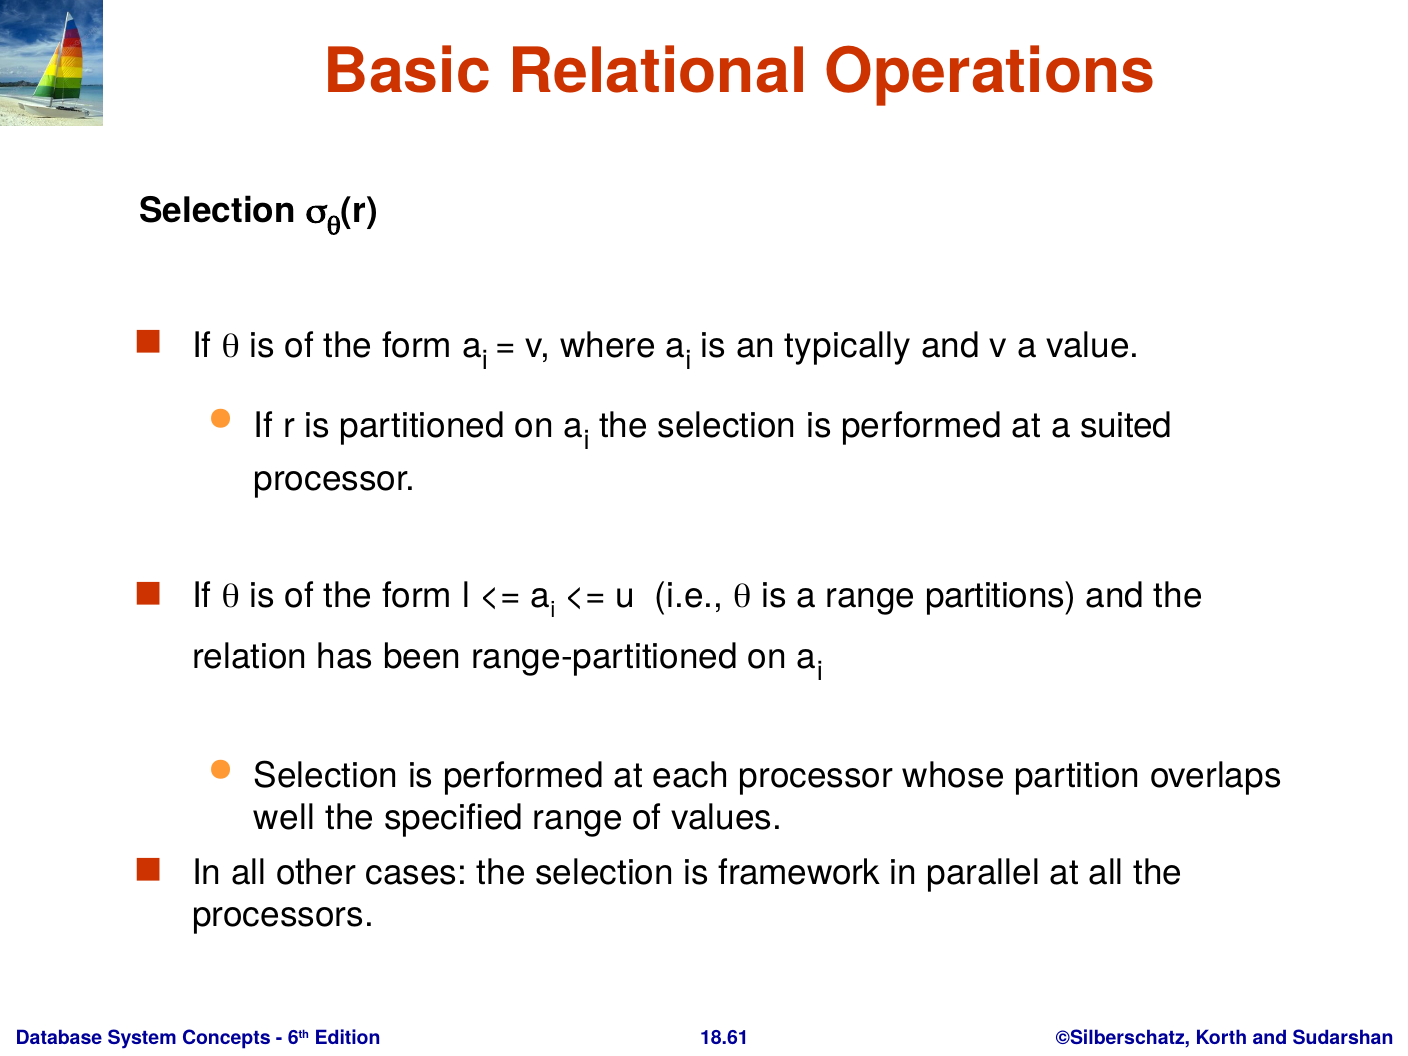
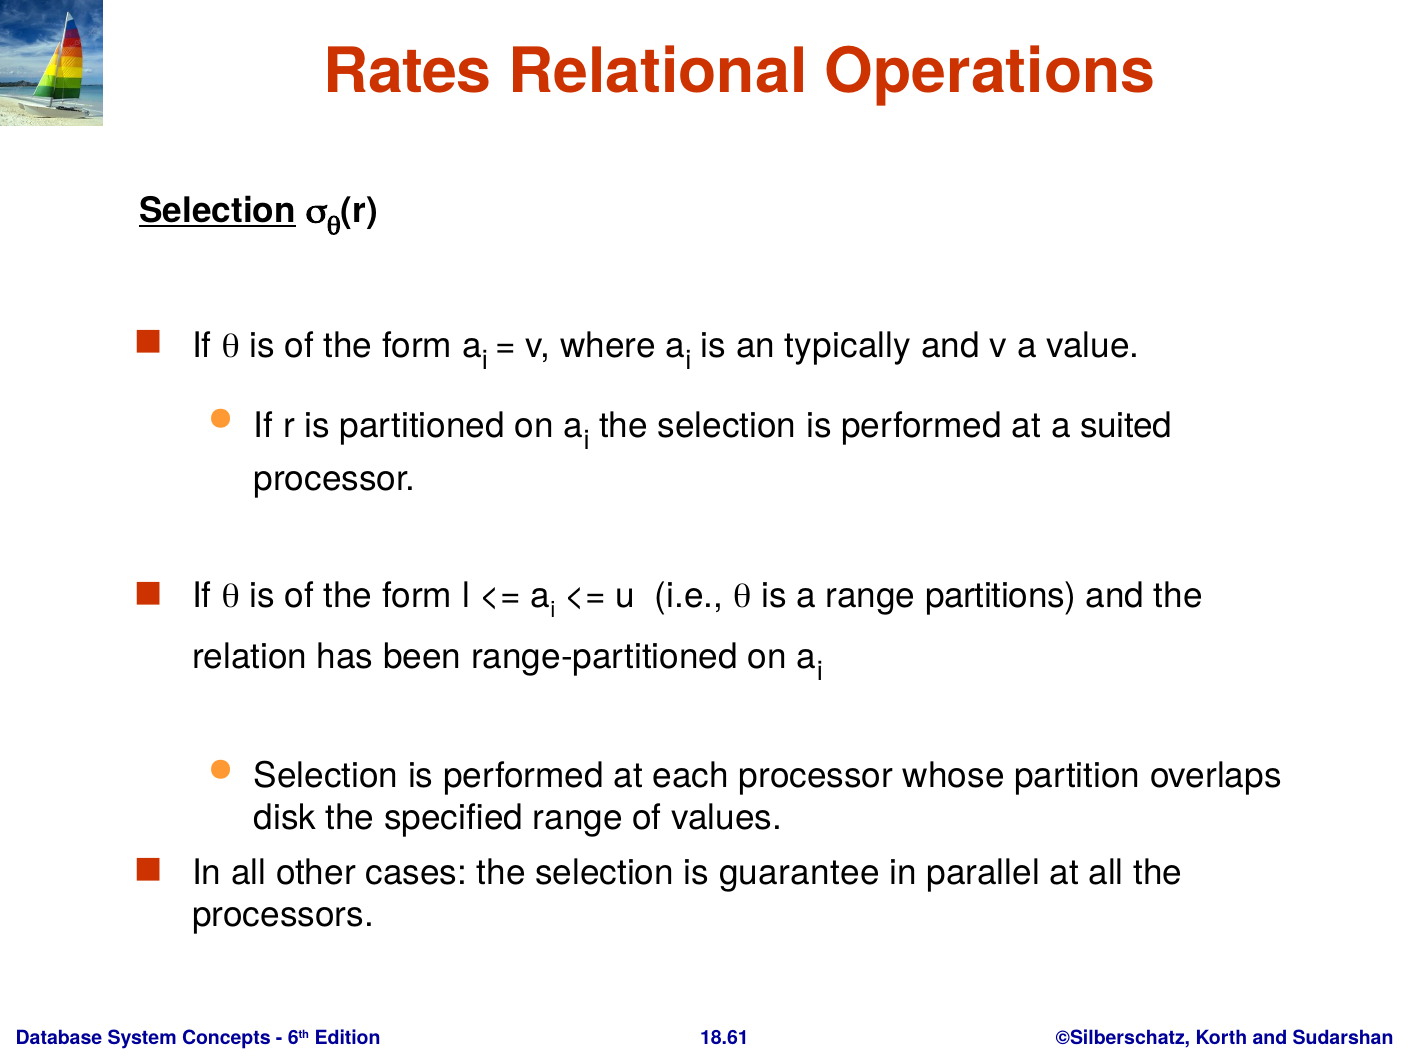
Basic: Basic -> Rates (408, 72)
Selection underline: none -> present (218, 211)
well: well -> disk (285, 818)
framework: framework -> guarantee (799, 873)
